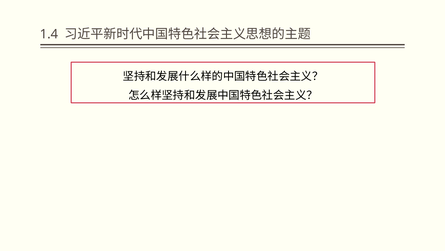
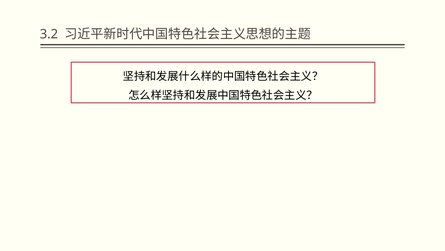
1.4: 1.4 -> 3.2 (49, 34)
